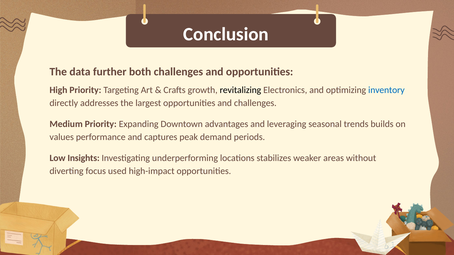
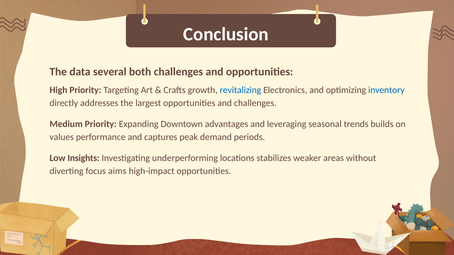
further: further -> several (110, 72)
revitalizing colour: black -> blue (240, 90)
used: used -> aims (117, 171)
